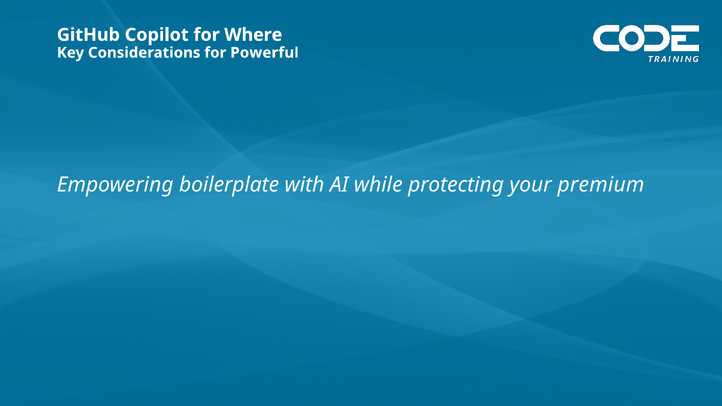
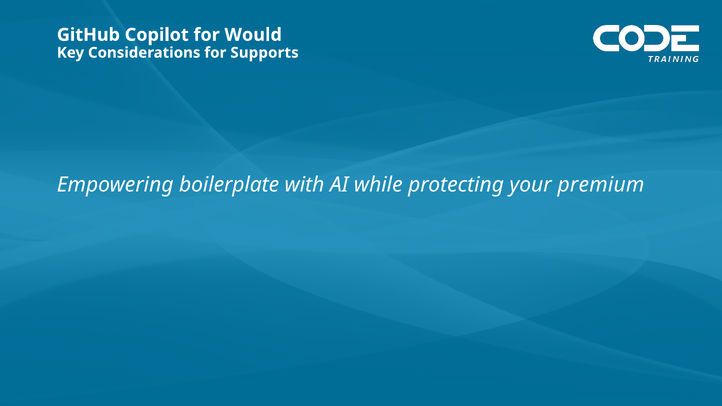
Where: Where -> Would (253, 35)
Powerful: Powerful -> Supports (265, 53)
